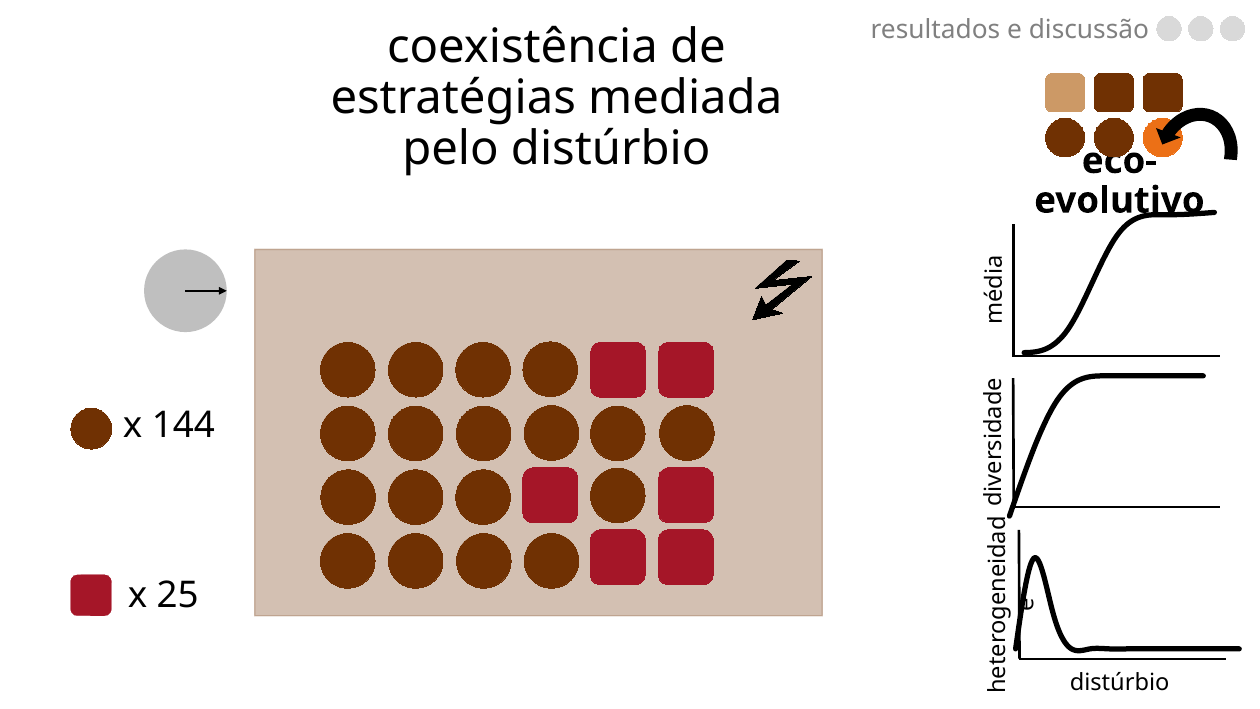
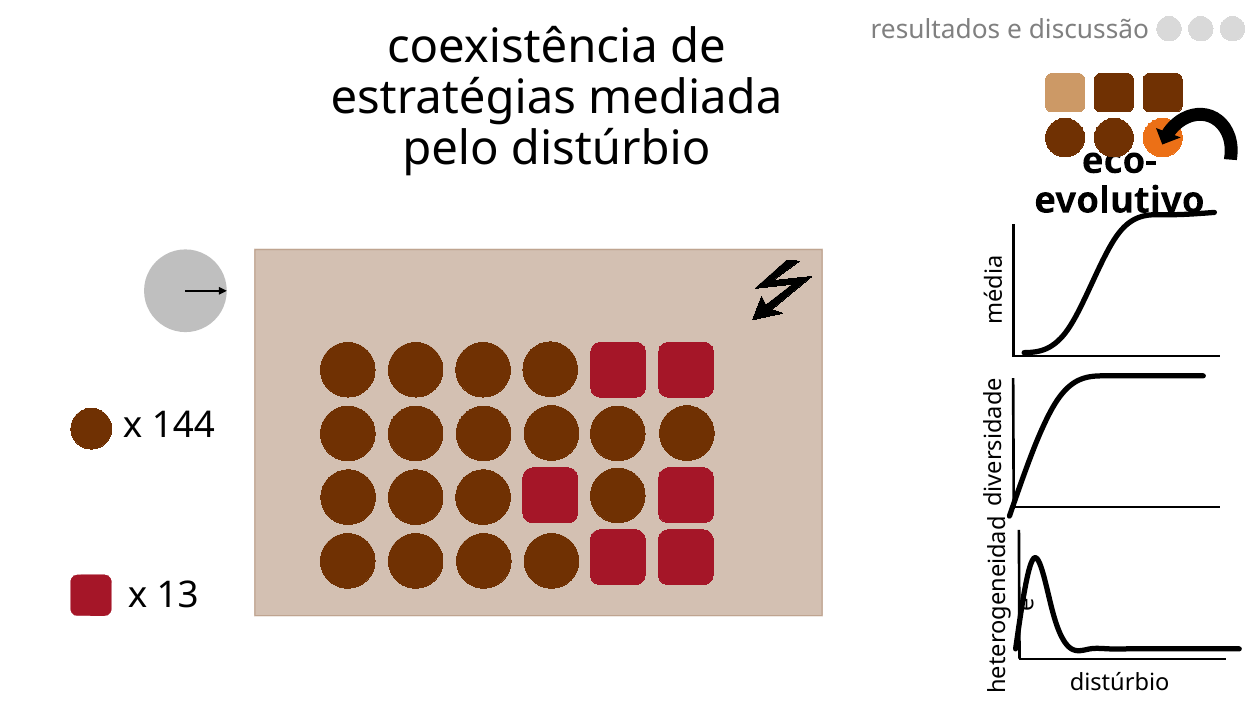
25: 25 -> 13 (178, 595)
